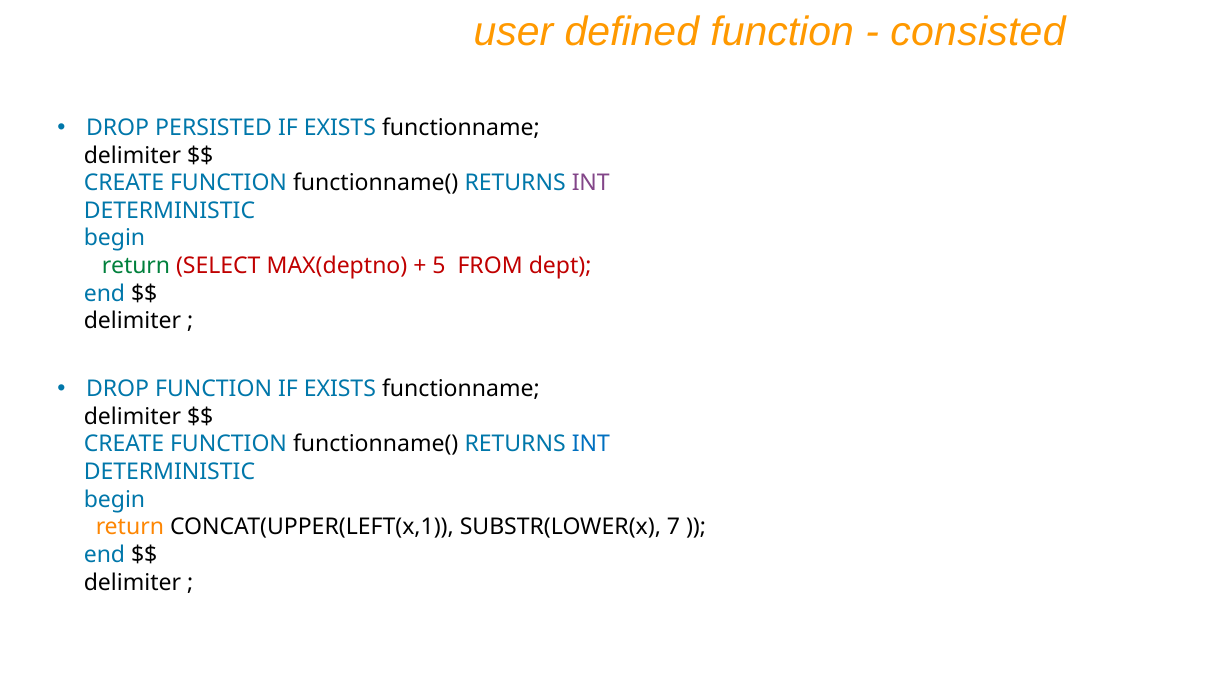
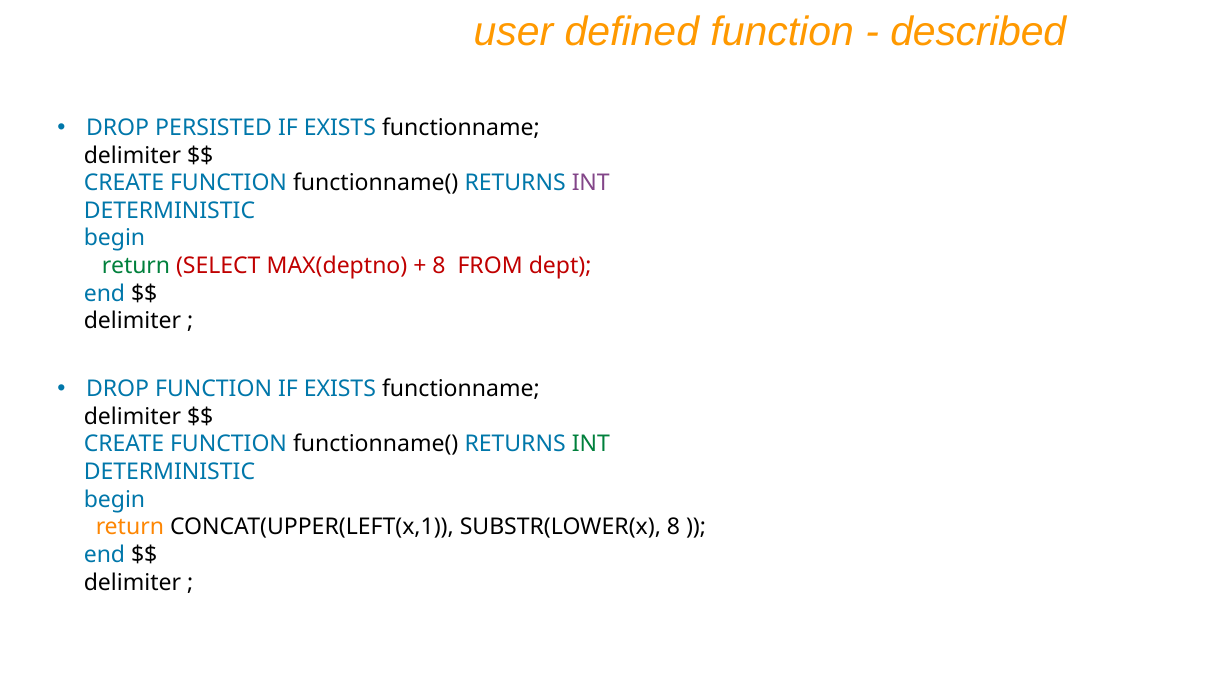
consisted: consisted -> described (978, 32)
5: 5 -> 8 (439, 266)
INT colour: blue -> green (591, 444)
SUBSTR(LOWER(x 7: 7 -> 8 (673, 527)
